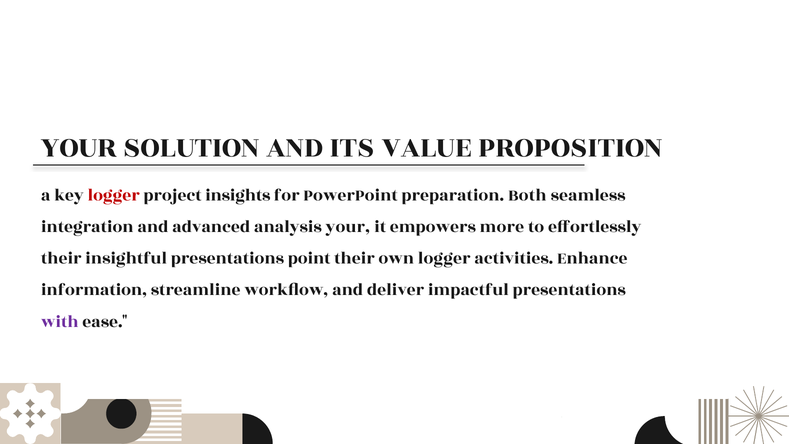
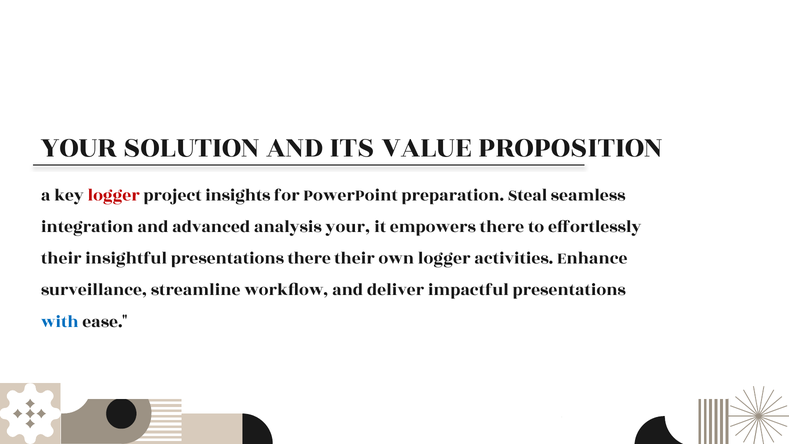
Both: Both -> Steal (528, 195)
empowers more: more -> there (502, 227)
presentations point: point -> there (309, 258)
information: information -> surveillance (94, 290)
with colour: purple -> blue (60, 321)
